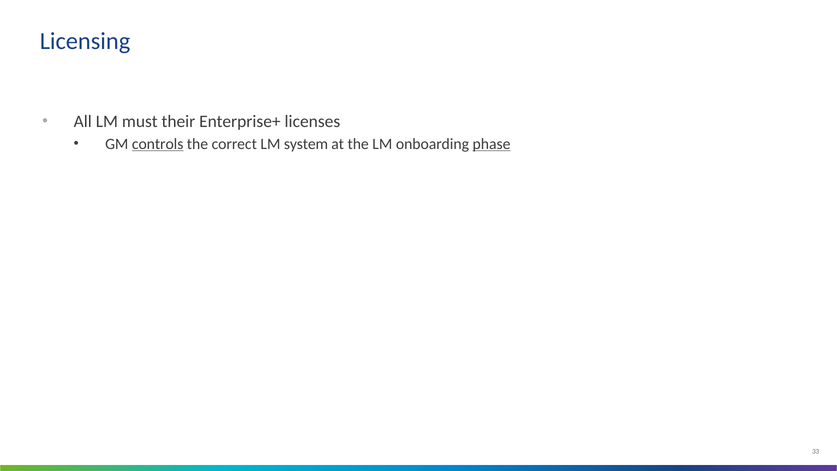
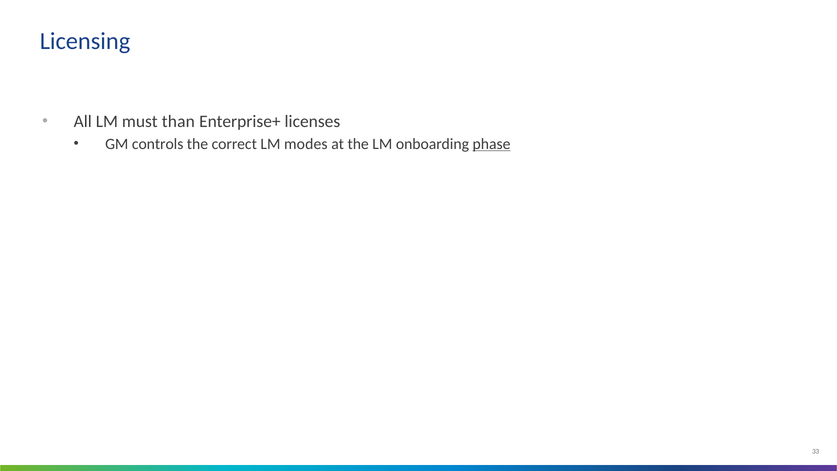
their: their -> than (178, 122)
controls underline: present -> none (158, 144)
system: system -> modes (306, 144)
